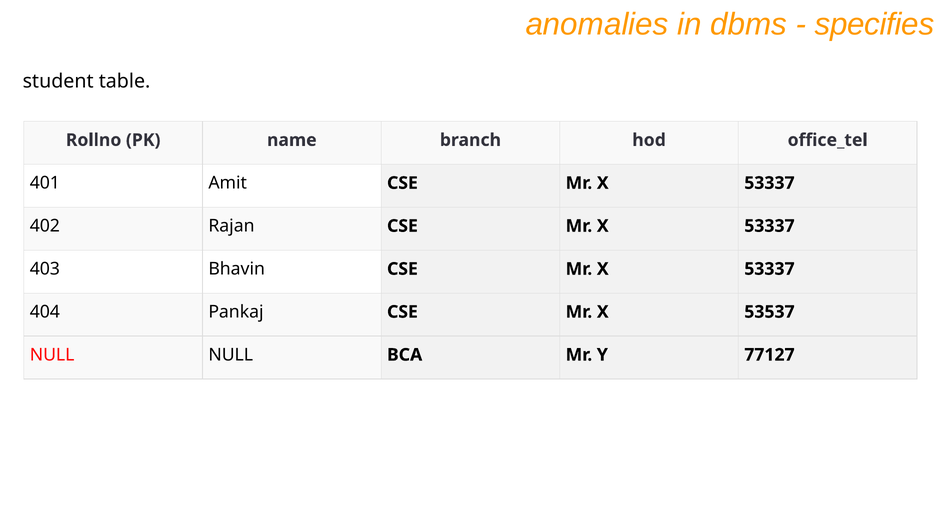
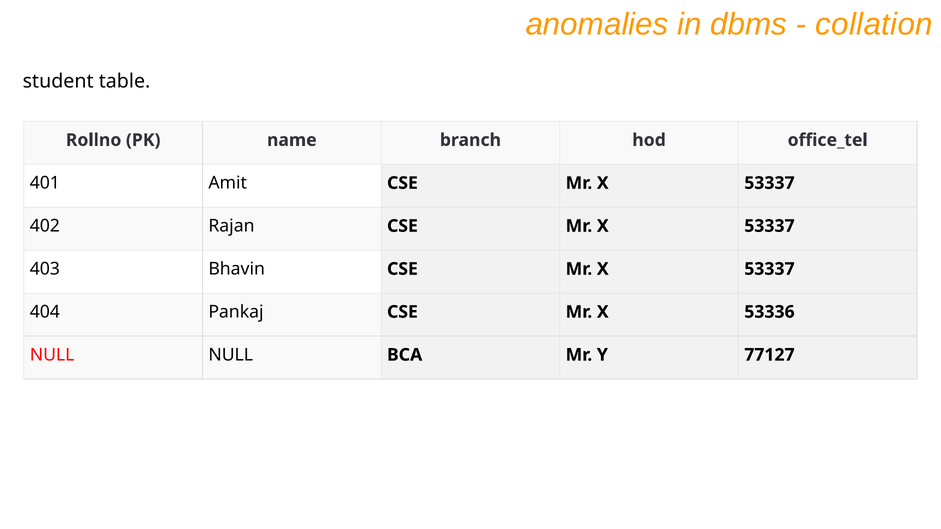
specifies: specifies -> collation (874, 24)
53537: 53537 -> 53336 (769, 312)
